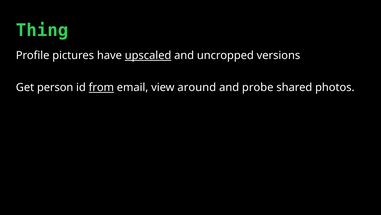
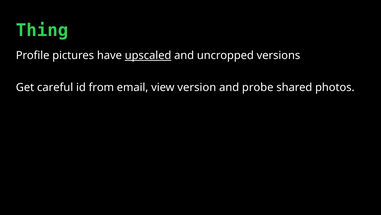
person: person -> careful (55, 87)
from underline: present -> none (101, 87)
around: around -> version (197, 87)
